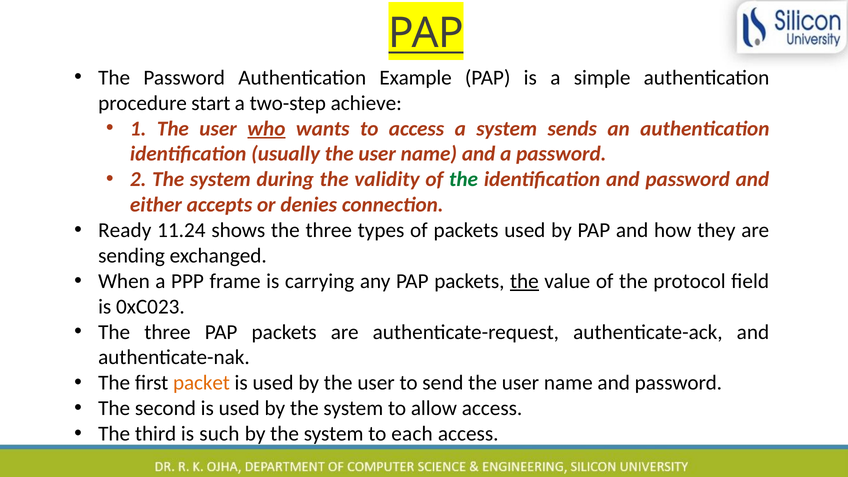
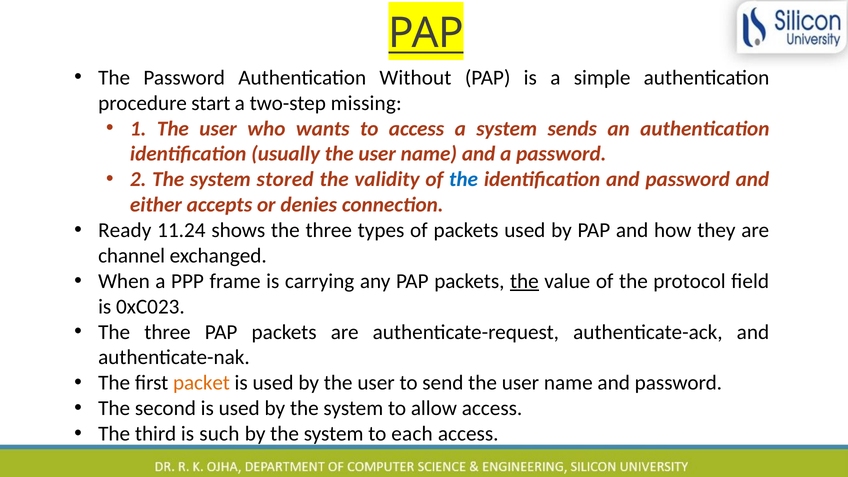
Example: Example -> Without (415, 78)
achieve: achieve -> missing (366, 103)
who underline: present -> none (266, 129)
during: during -> stored (285, 179)
the colour: green -> blue (464, 179)
sending: sending -> channel (132, 256)
